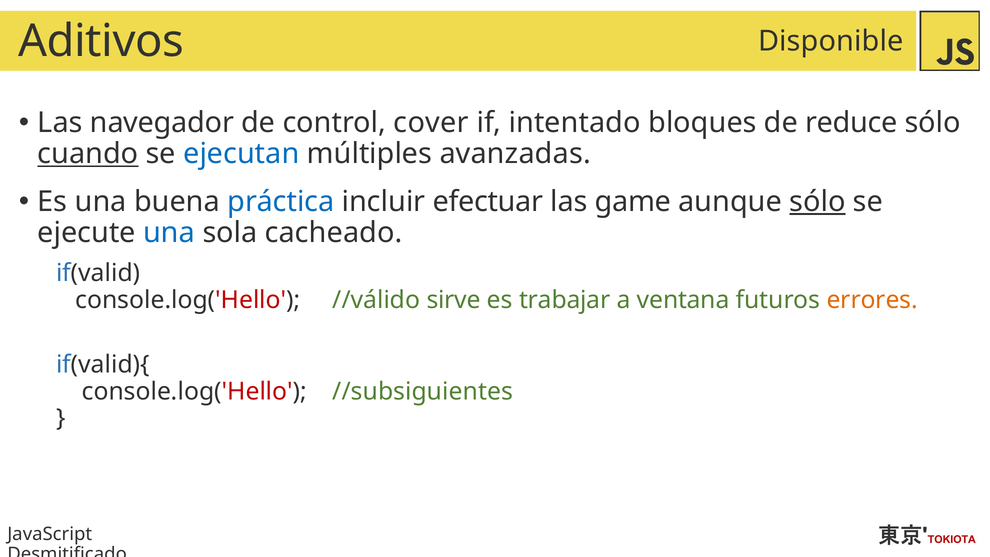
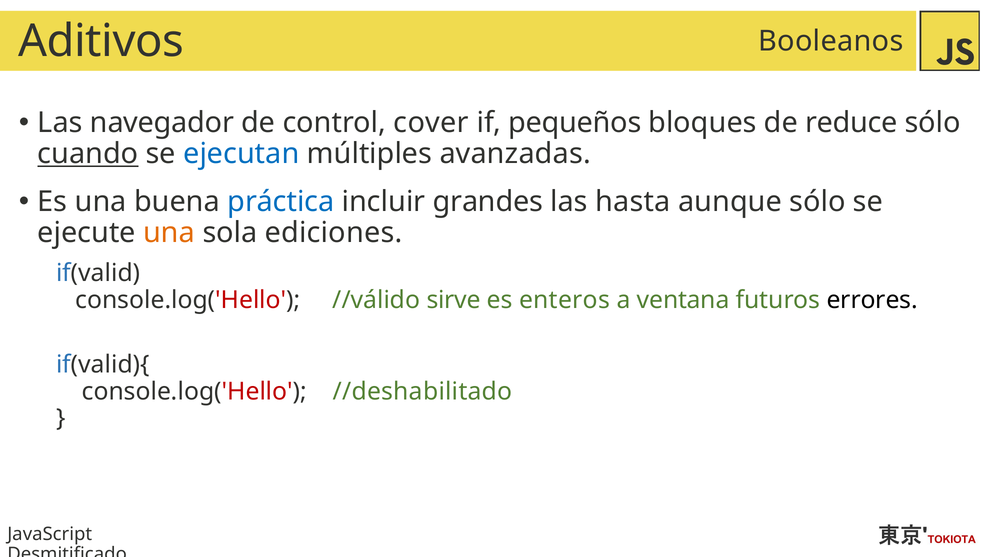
Disponible: Disponible -> Booleanos (831, 41)
intentado: intentado -> pequeños (575, 123)
efectuar: efectuar -> grandes (488, 202)
game: game -> hasta (633, 202)
sólo underline: present -> none (817, 202)
una colour: blue -> orange (169, 233)
cacheado: cacheado -> ediciones (334, 233)
trabajar: trabajar -> enteros (565, 300)
errores colour: orange -> black (872, 300)
//subsiguientes: //subsiguientes -> //deshabilitado (423, 391)
